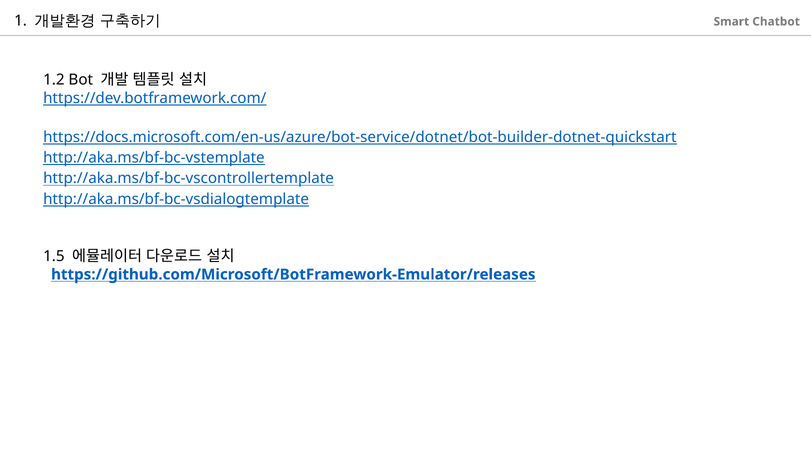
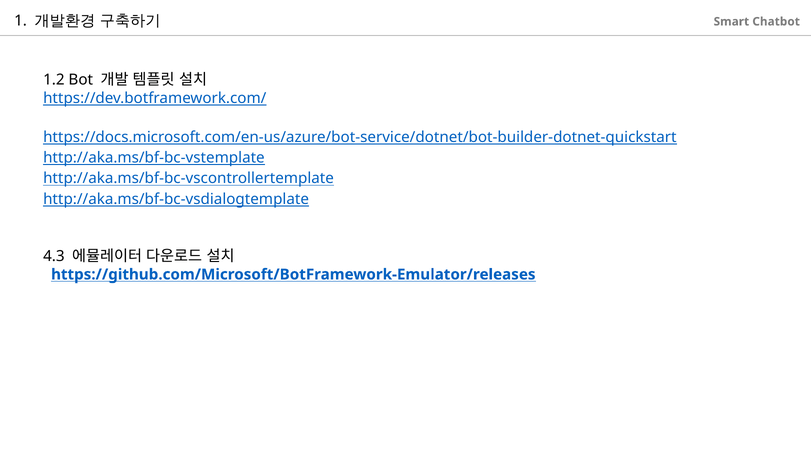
1.5: 1.5 -> 4.3 (54, 256)
